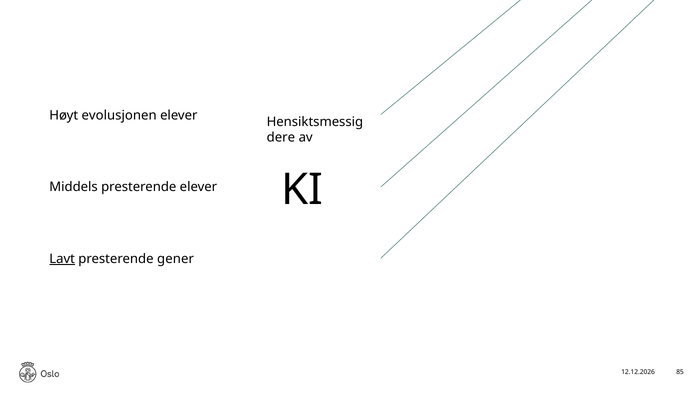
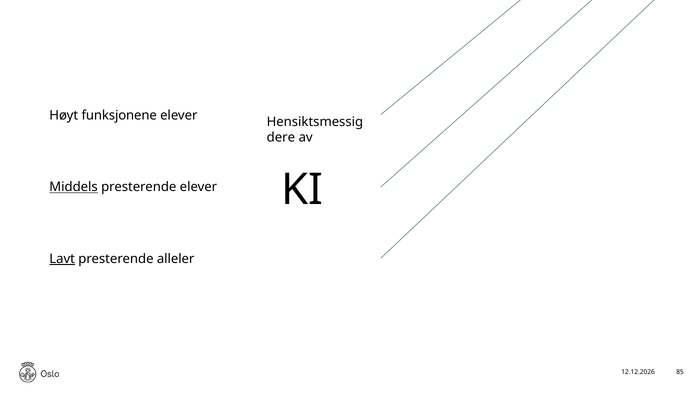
evolusjonen: evolusjonen -> funksjonene (119, 115)
Middels underline: none -> present (74, 187)
gener: gener -> alleler (176, 259)
